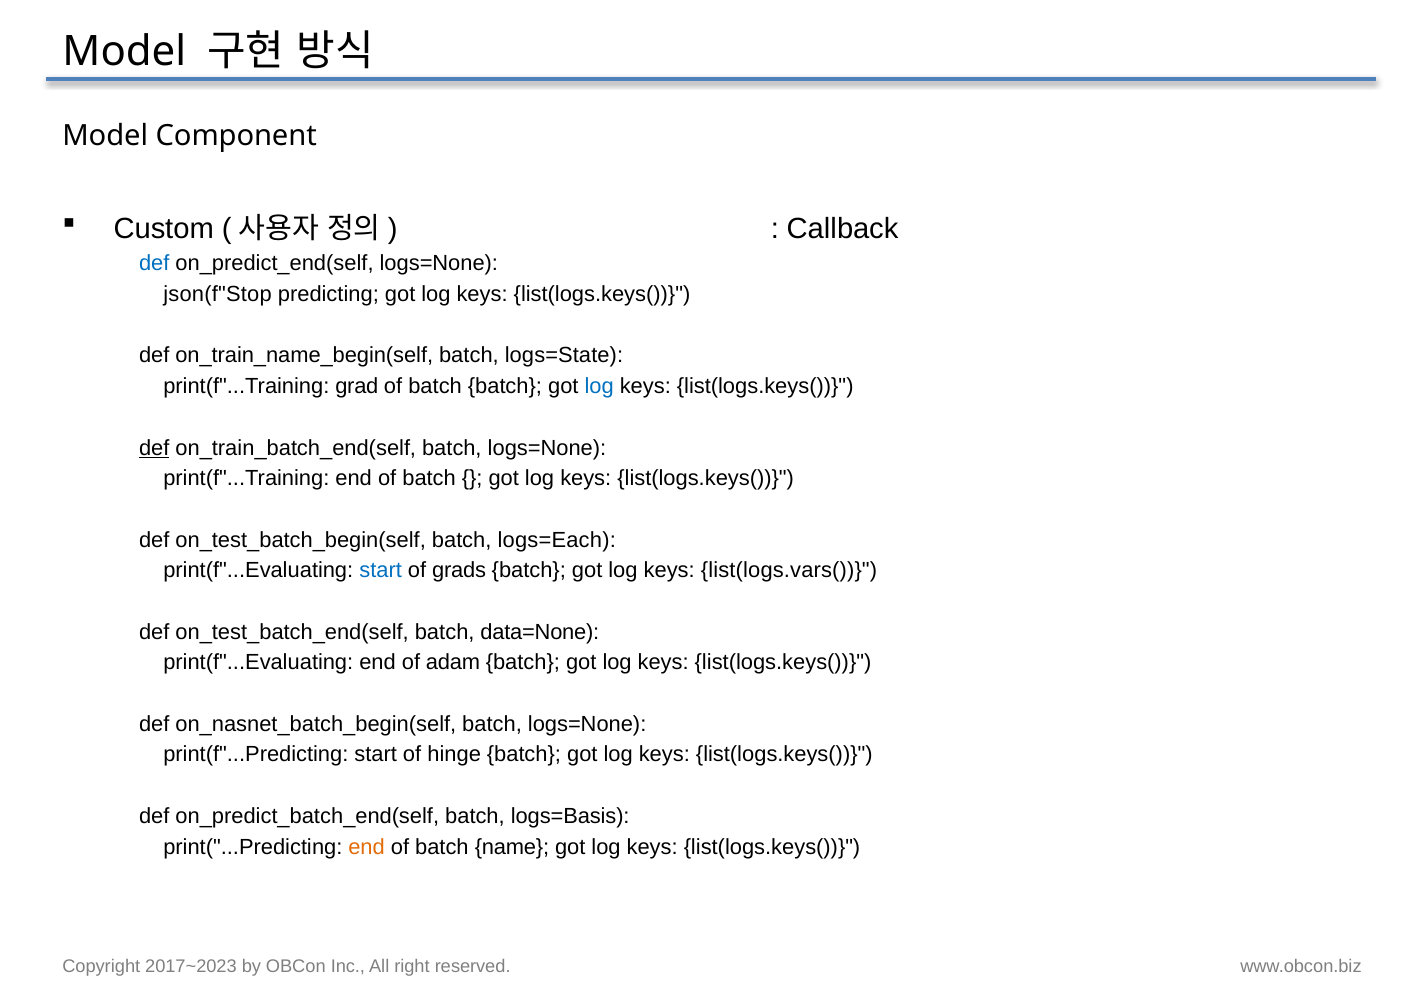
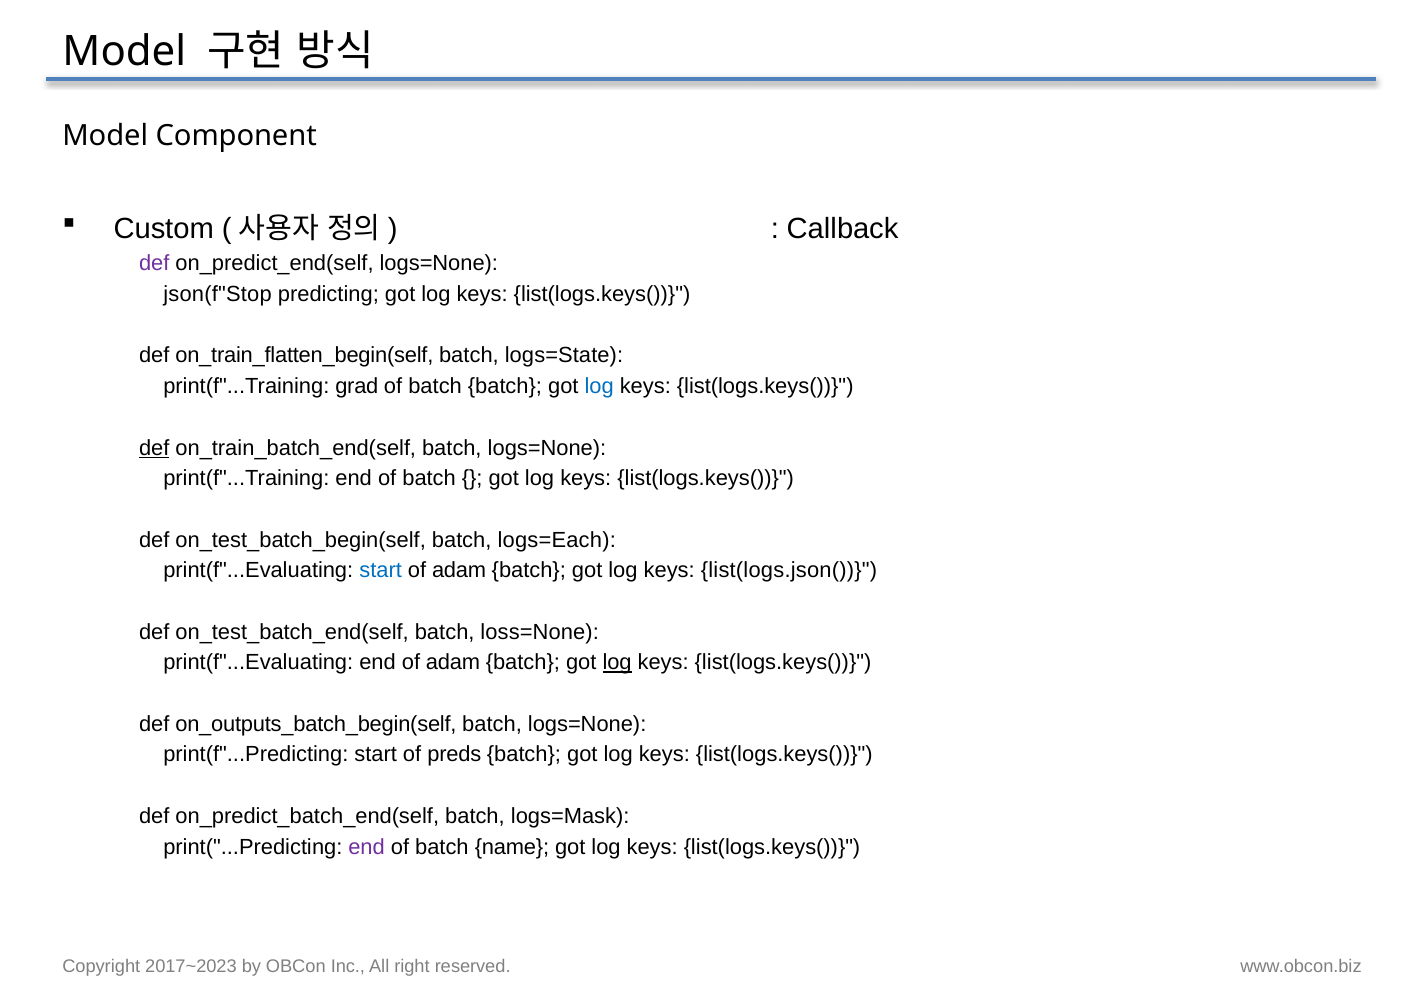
def colour: blue -> purple (154, 264)
on_train_name_begin(self: on_train_name_begin(self -> on_train_flatten_begin(self (304, 356)
grads: grads -> adam (459, 571)
list(logs.vars(: list(logs.vars( -> list(logs.json( (789, 571)
data=None: data=None -> loss=None (540, 632)
log underline: none -> present (617, 663)
on_nasnet_batch_begin(self: on_nasnet_batch_begin(self -> on_outputs_batch_begin(self (316, 724)
hinge: hinge -> preds (454, 755)
logs=Basis: logs=Basis -> logs=Mask (570, 816)
end colour: orange -> purple (367, 847)
